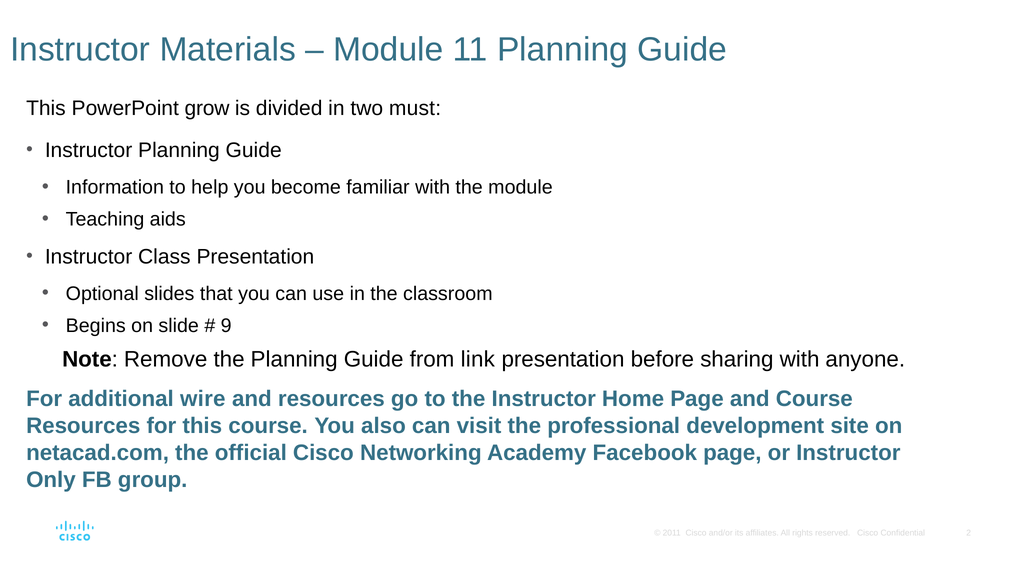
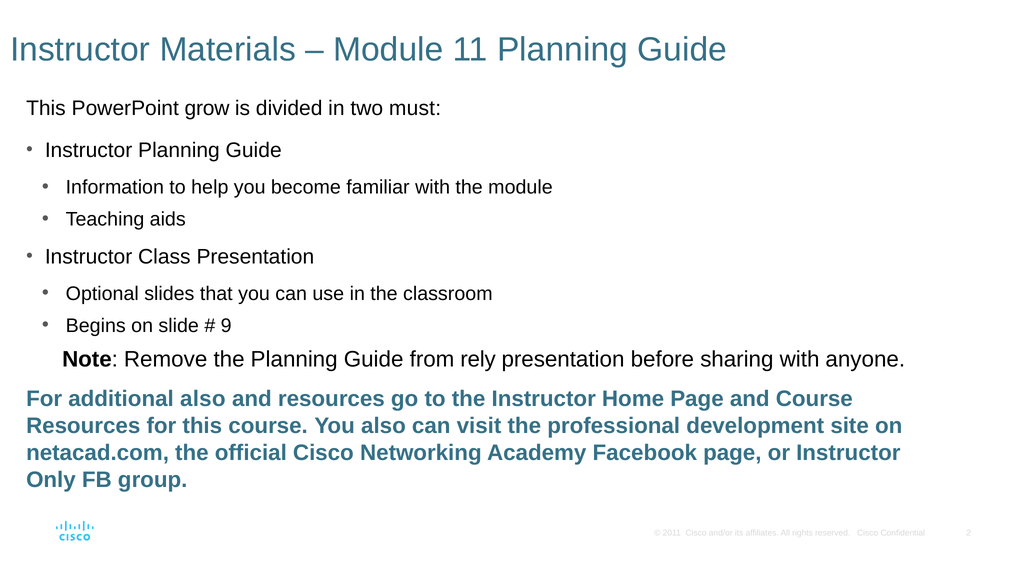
link: link -> rely (478, 359)
additional wire: wire -> also (203, 399)
